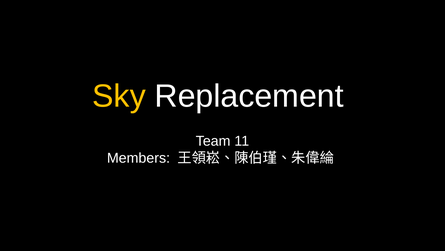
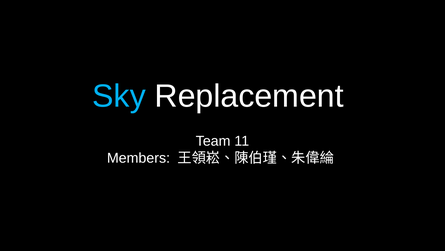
Sky colour: yellow -> light blue (119, 96)
